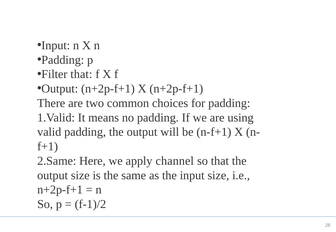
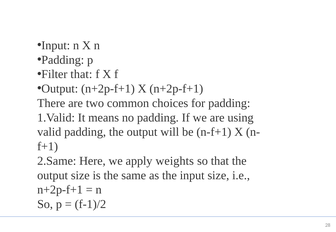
channel: channel -> weights (175, 161)
